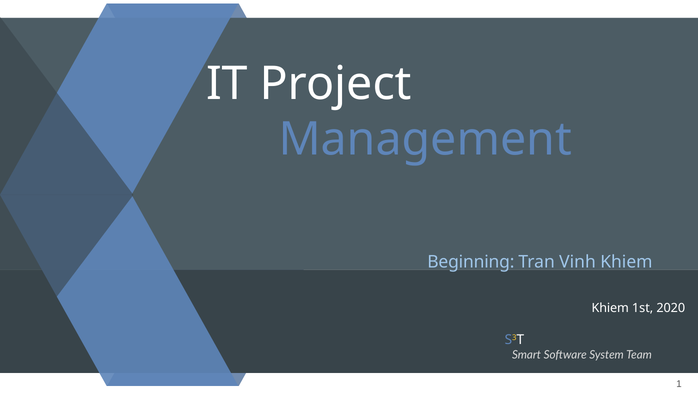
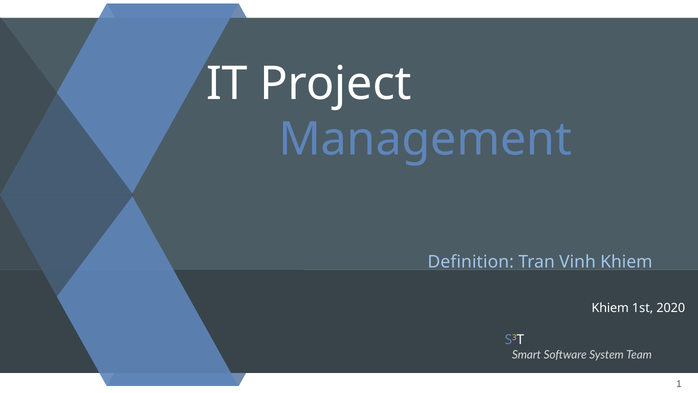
Beginning: Beginning -> Definition (471, 262)
